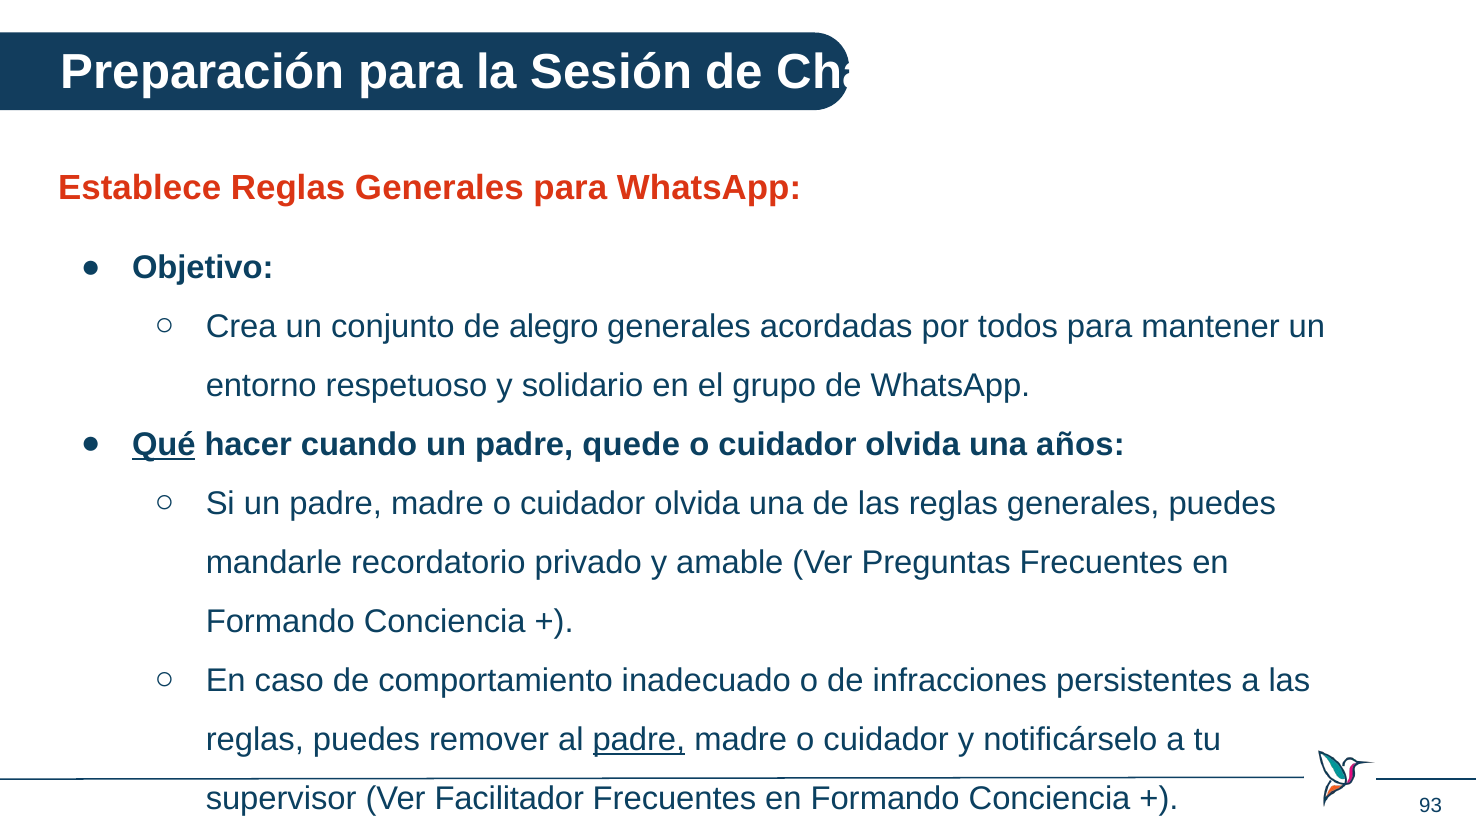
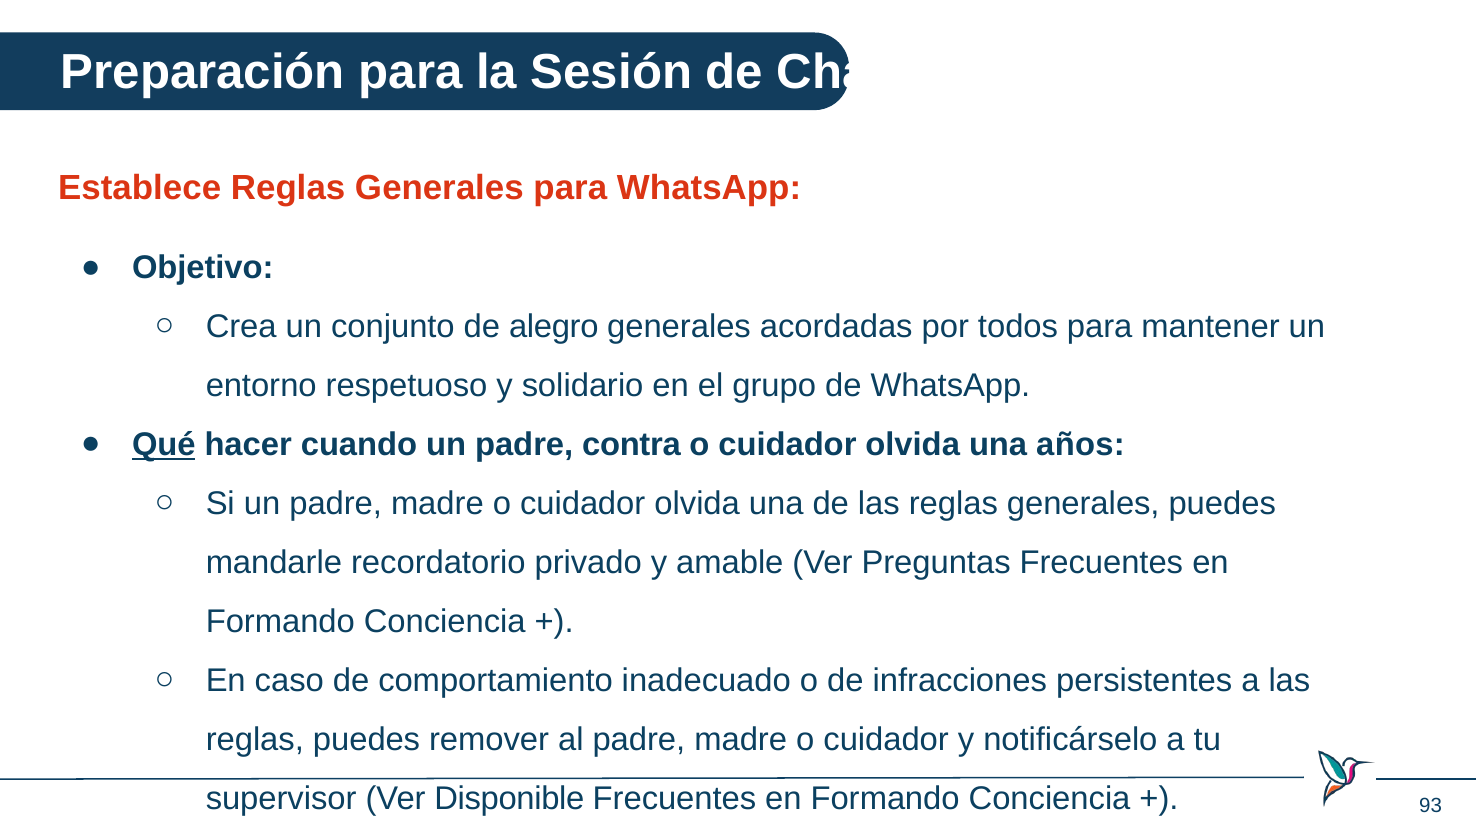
quede: quede -> contra (631, 445)
padre underline: present -> none (639, 740)
Facilitador: Facilitador -> Disponible (509, 799)
